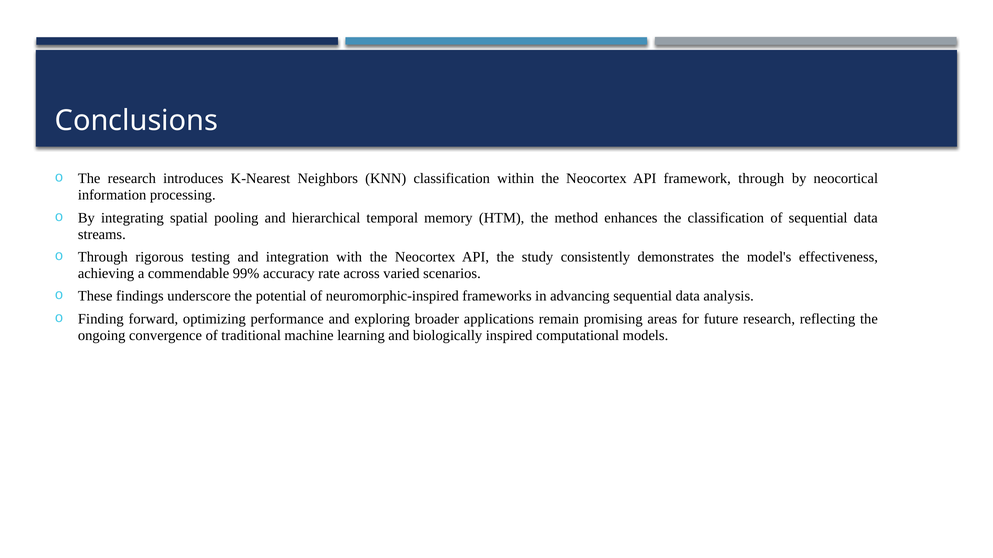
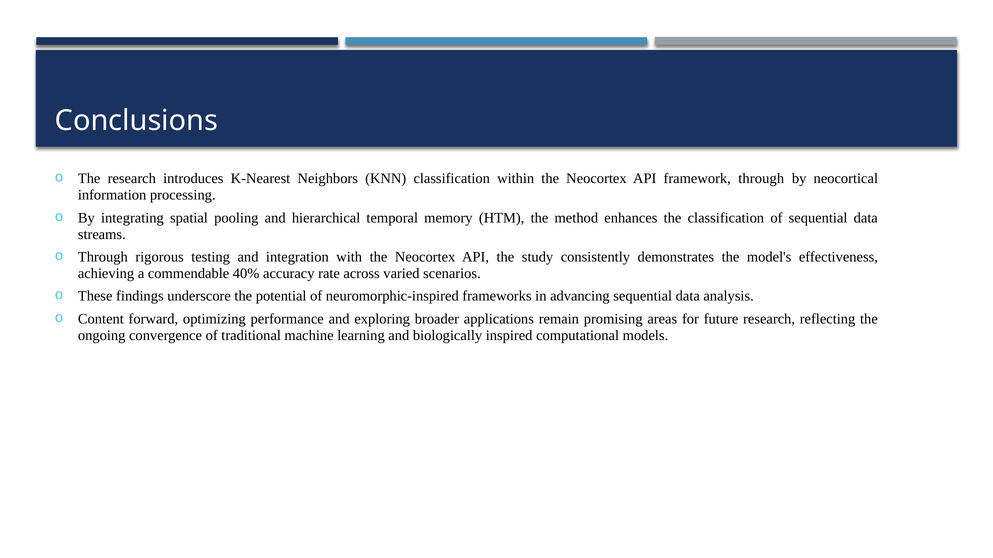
99%: 99% -> 40% (246, 274)
Finding: Finding -> Content (101, 319)
